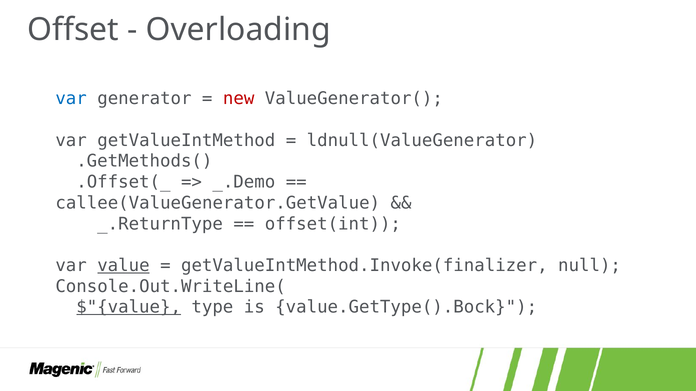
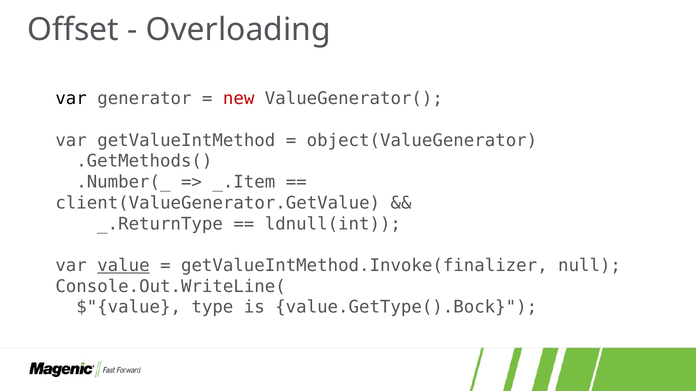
var colour: blue -> black (71, 99)
ldnull(ValueGenerator: ldnull(ValueGenerator -> object(ValueGenerator (422, 141)
.Offset(_: .Offset(_ -> .Number(_ (123, 182)
_.Demo: _.Demo -> _.Item (244, 182)
callee(ValueGenerator.GetValue: callee(ValueGenerator.GetValue -> client(ValueGenerator.GetValue (218, 203)
offset(int: offset(int -> ldnull(int (333, 224)
$"{value underline: present -> none (129, 308)
